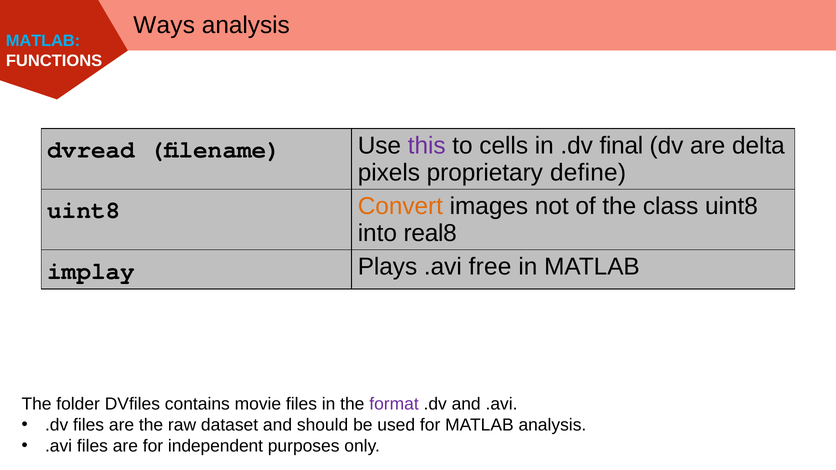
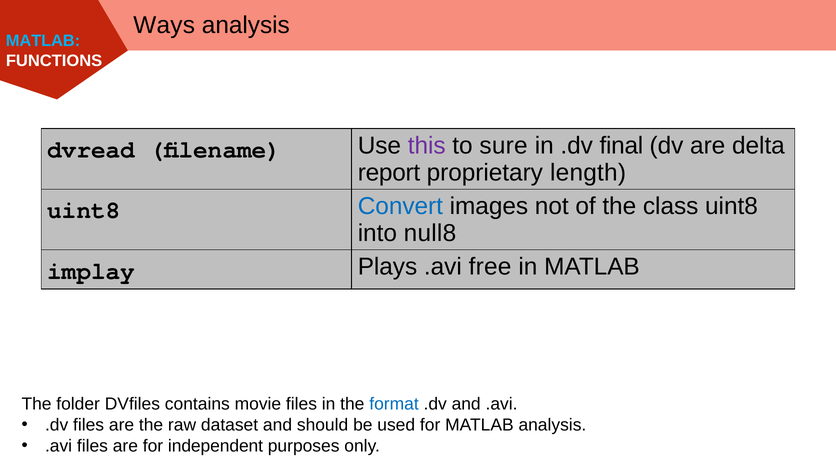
cells: cells -> sure (504, 146)
pixels: pixels -> report (389, 173)
define: define -> length (588, 173)
Convert colour: orange -> blue (400, 206)
real8: real8 -> null8 (430, 234)
format colour: purple -> blue (394, 404)
